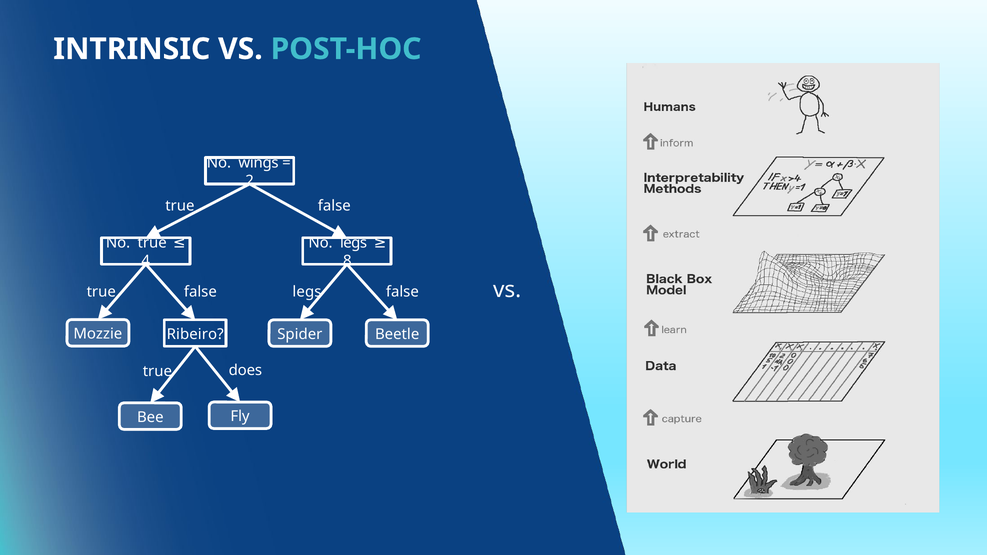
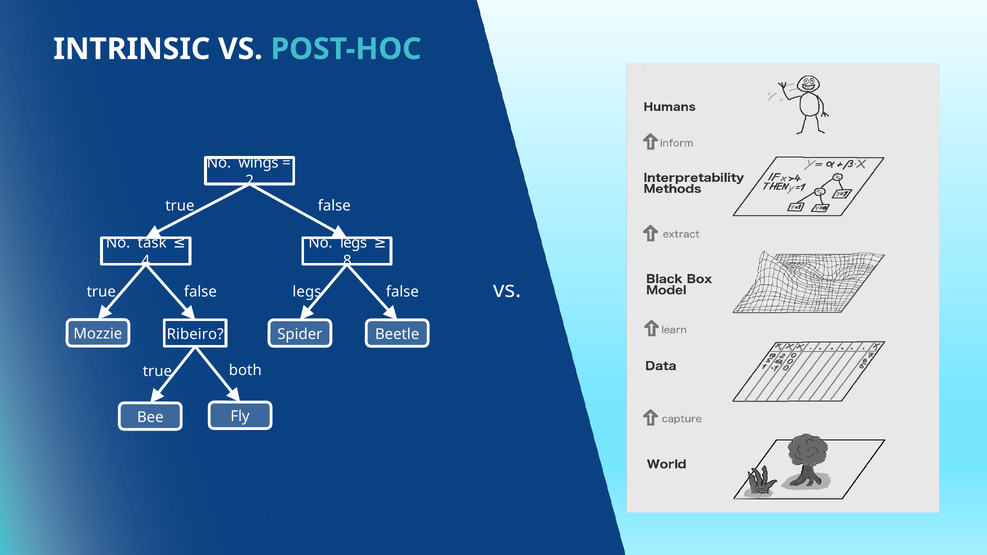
No true: true -> task (152, 243)
does: does -> both (245, 370)
